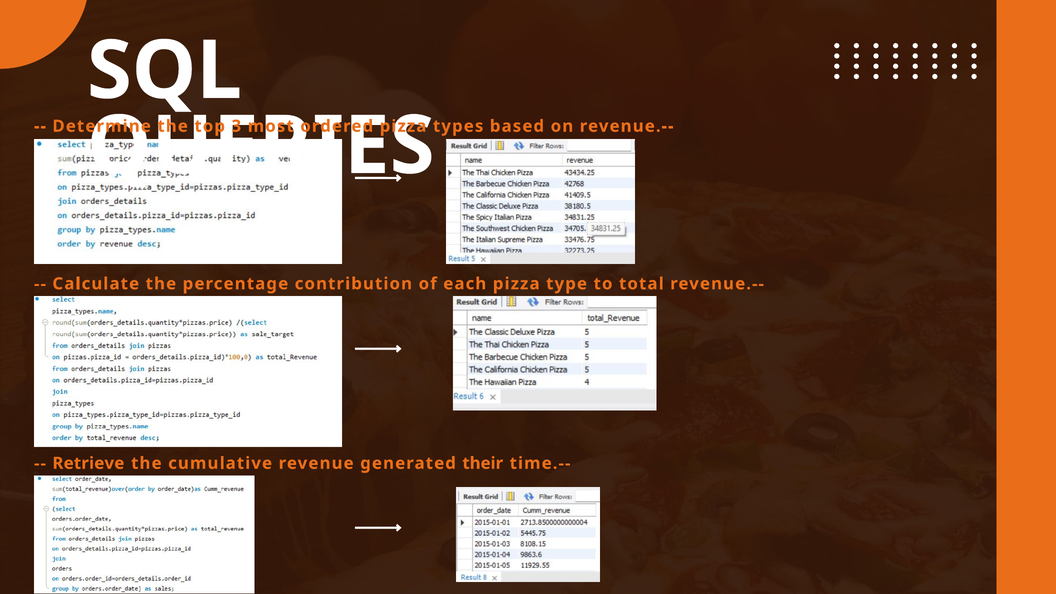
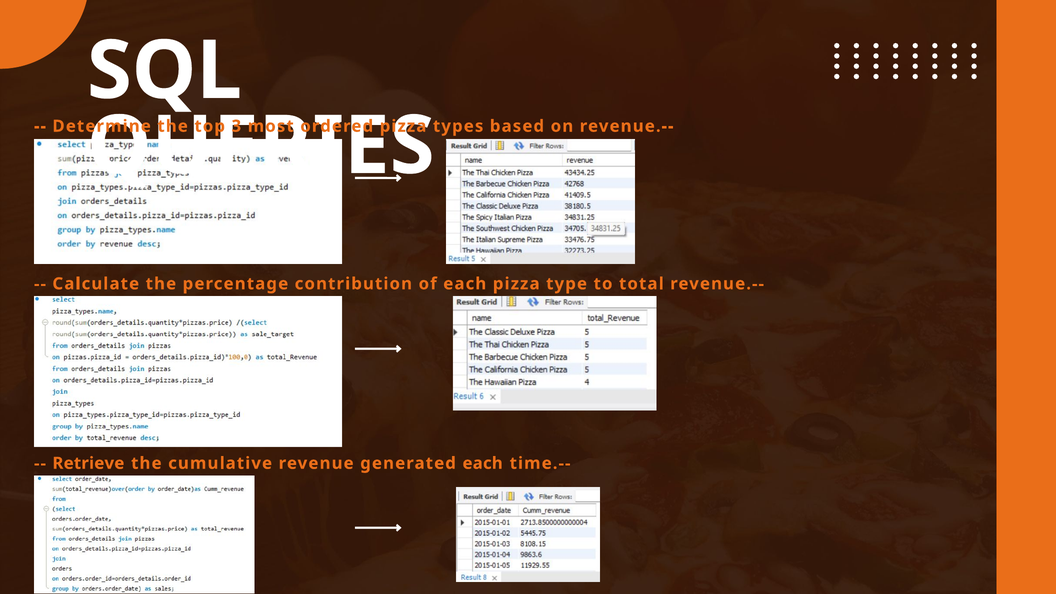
generated their: their -> each (483, 463)
